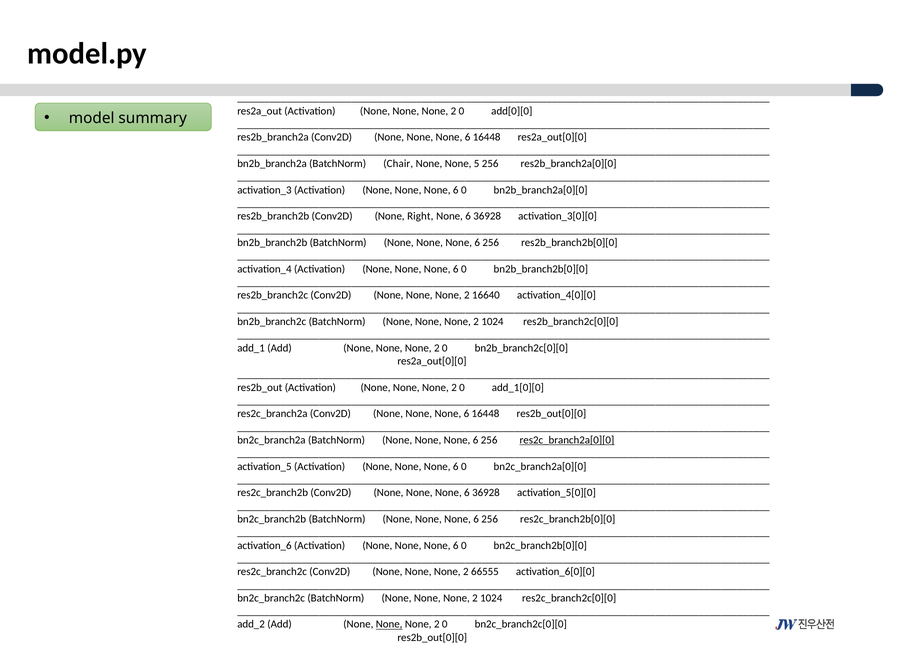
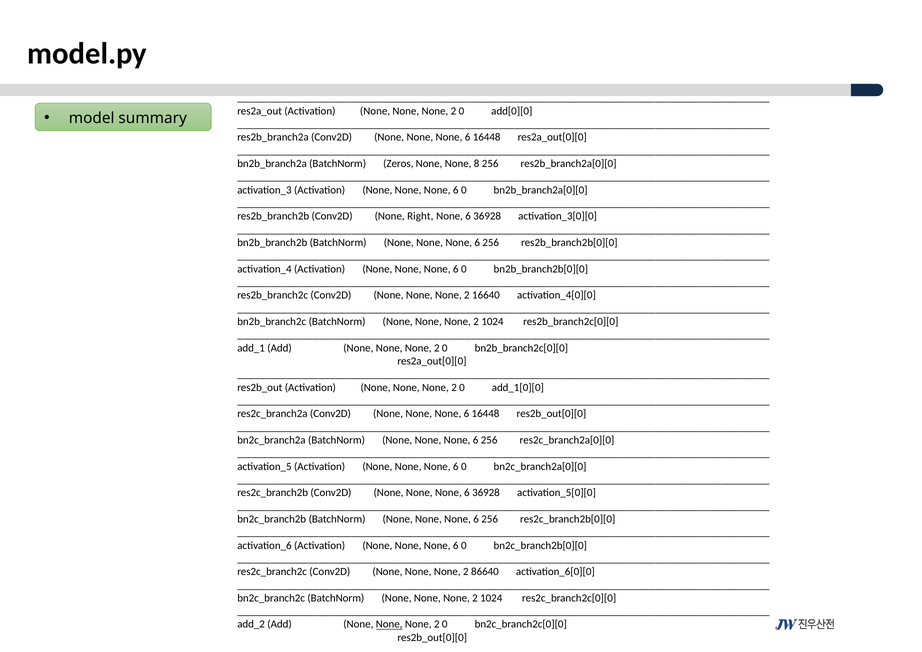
Chair: Chair -> Zeros (398, 164)
5: 5 -> 8 (477, 164)
res2c_branch2a[0][0 underline: present -> none (567, 440)
66555: 66555 -> 86640 (485, 572)
